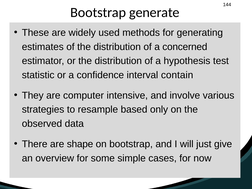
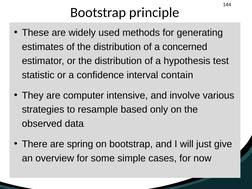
generate: generate -> principle (154, 12)
shape: shape -> spring (80, 144)
